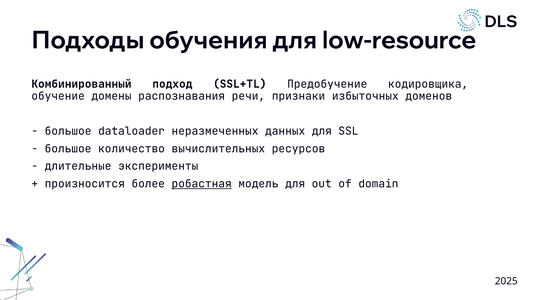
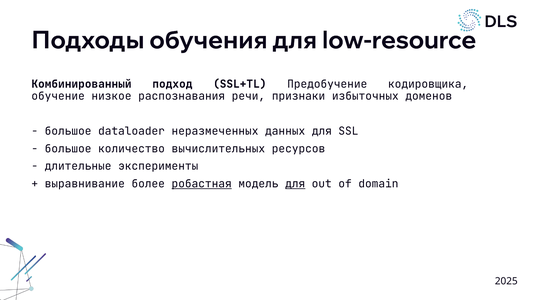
домены: домены -> низкое (111, 96)
произносится: произносится -> выравнивание (85, 184)
для underline: none -> present (295, 184)
